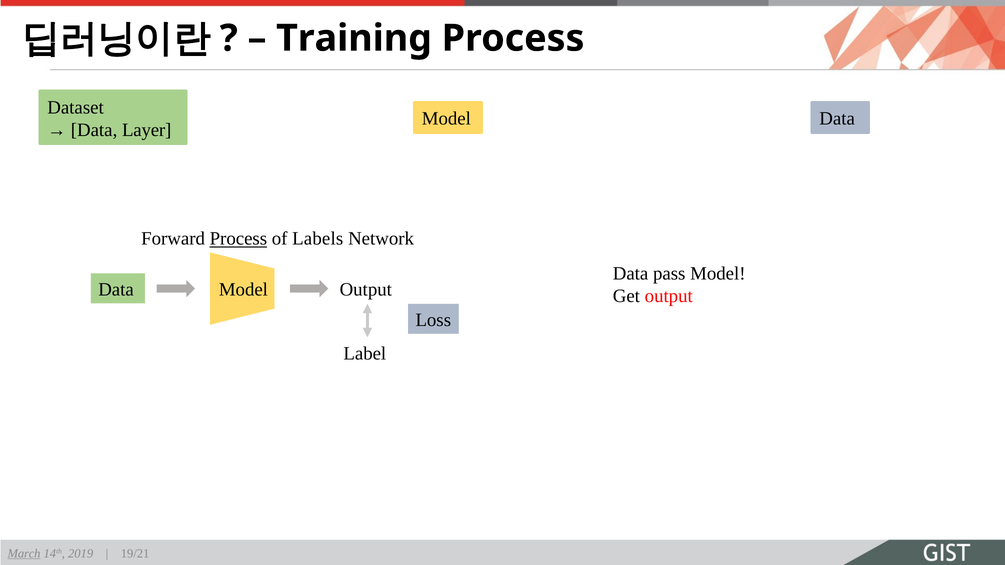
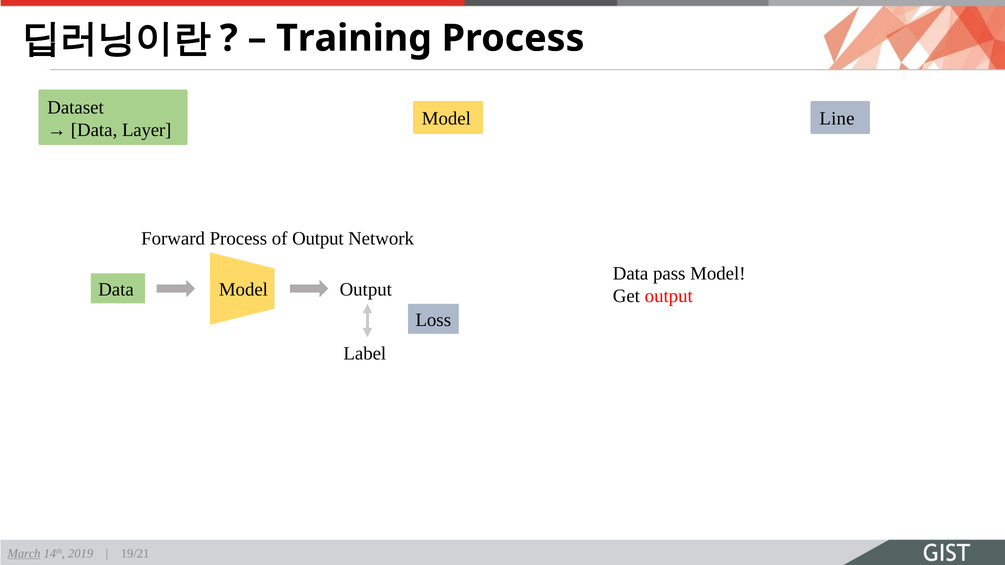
Model Data: Data -> Line (837, 119)
Process underline: present -> none (238, 239)
of Labels: Labels -> Output (318, 239)
